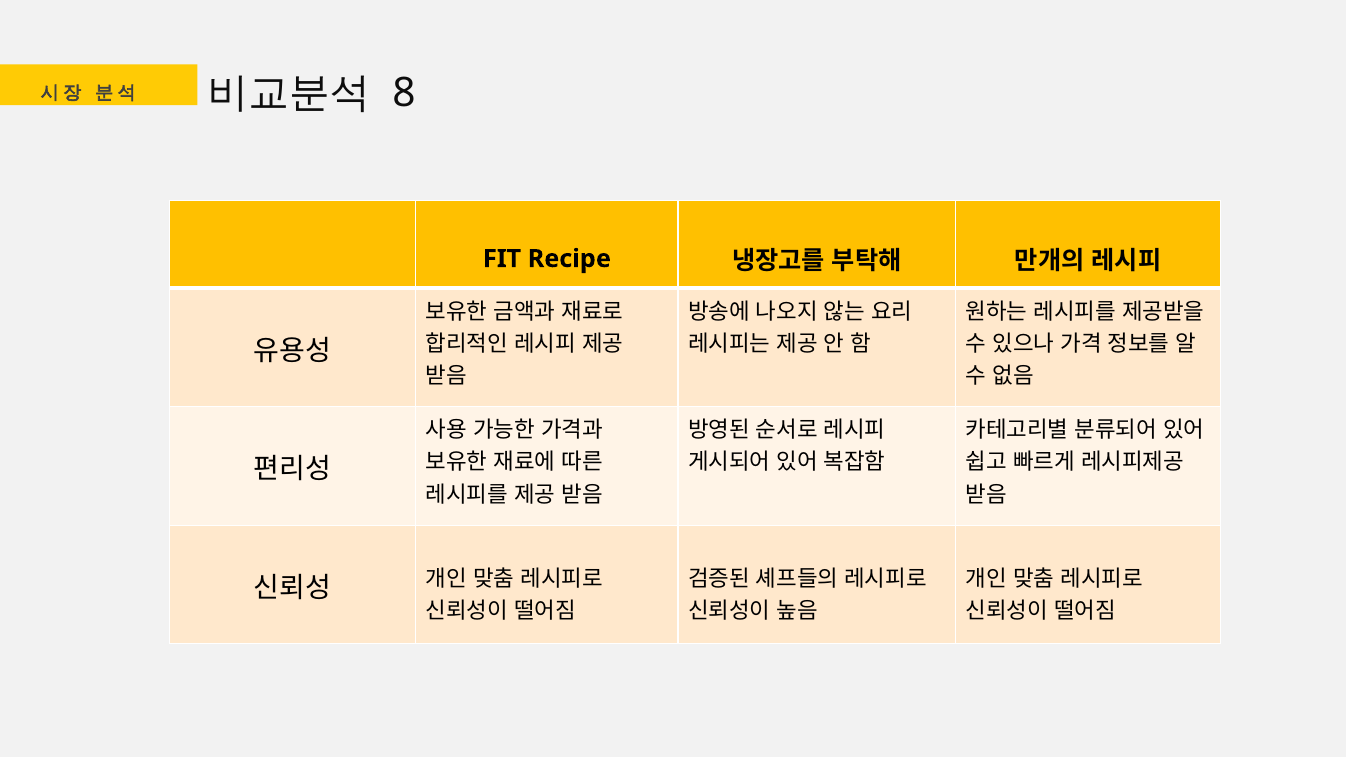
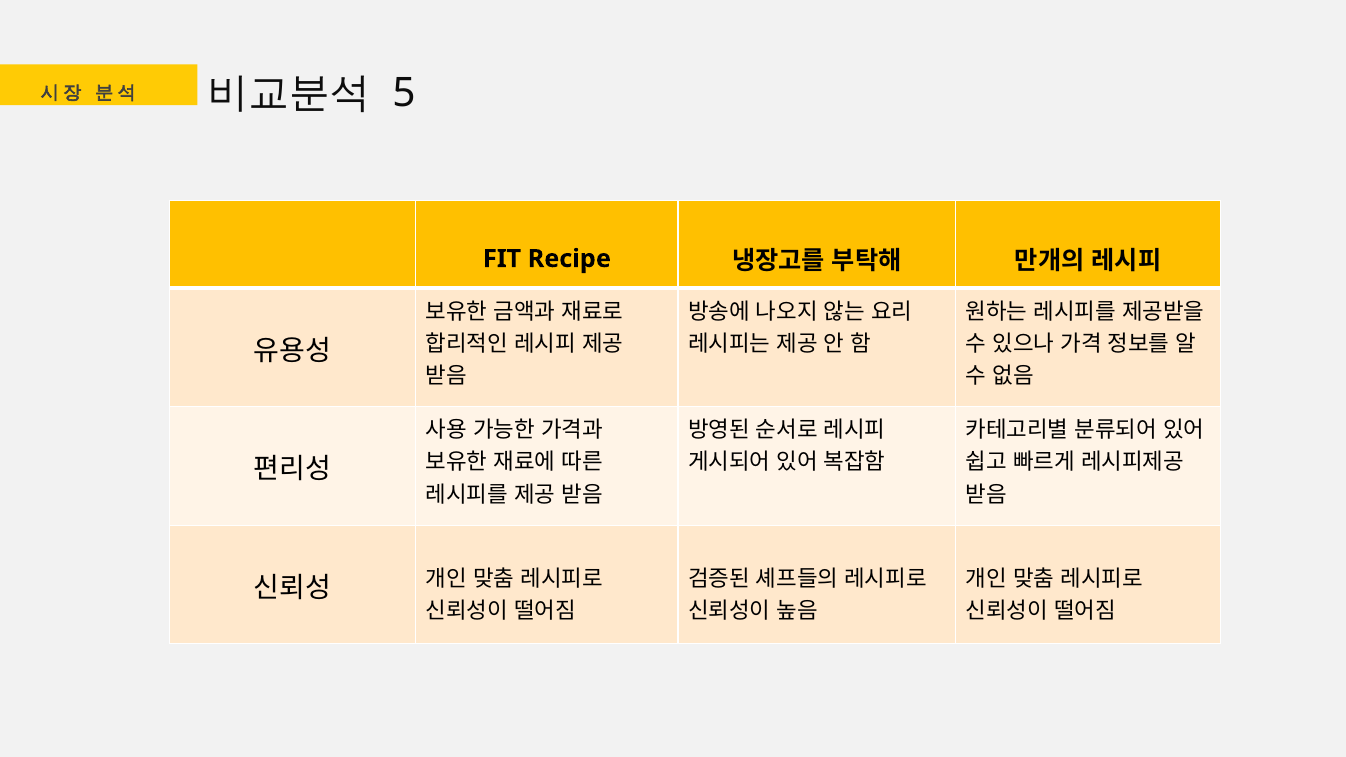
8: 8 -> 5 (404, 93)
